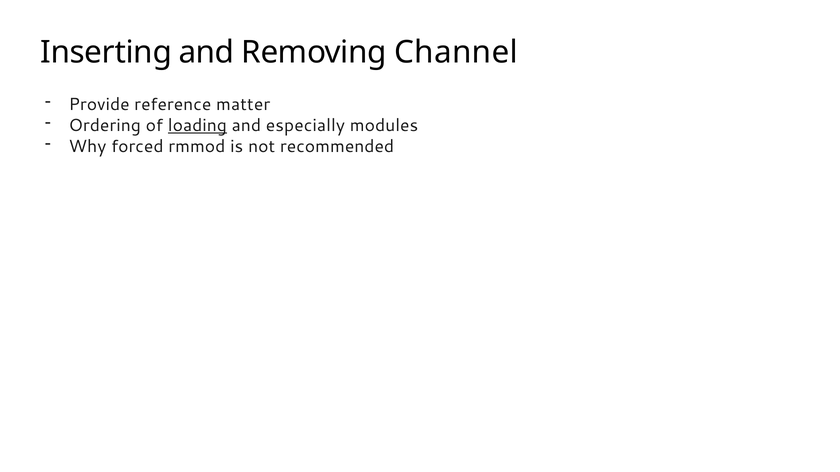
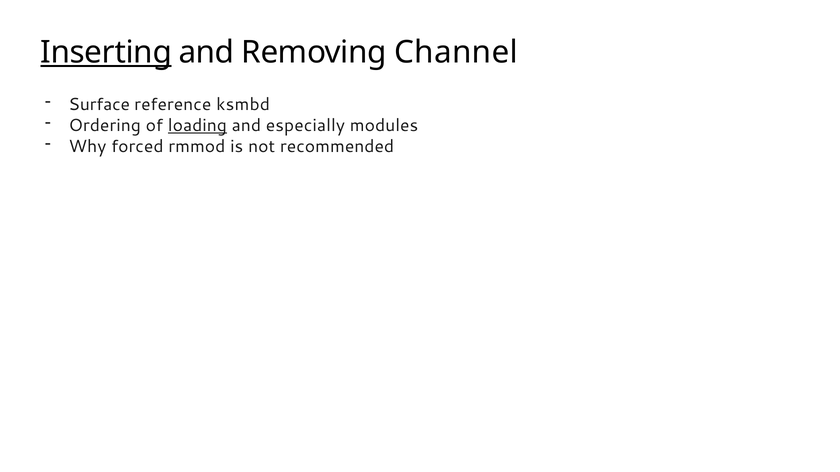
Inserting underline: none -> present (106, 53)
Provide: Provide -> Surface (99, 104)
matter: matter -> ksmbd (243, 104)
